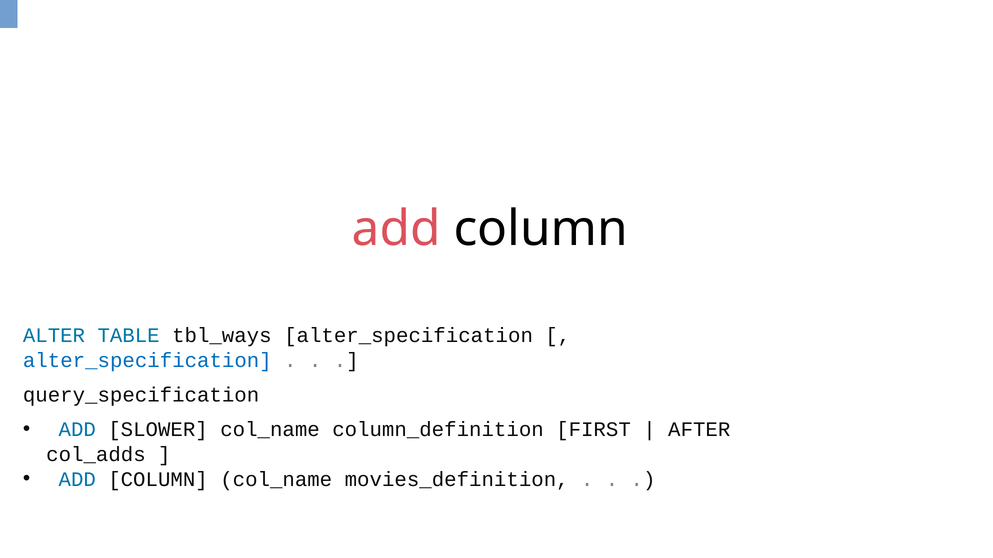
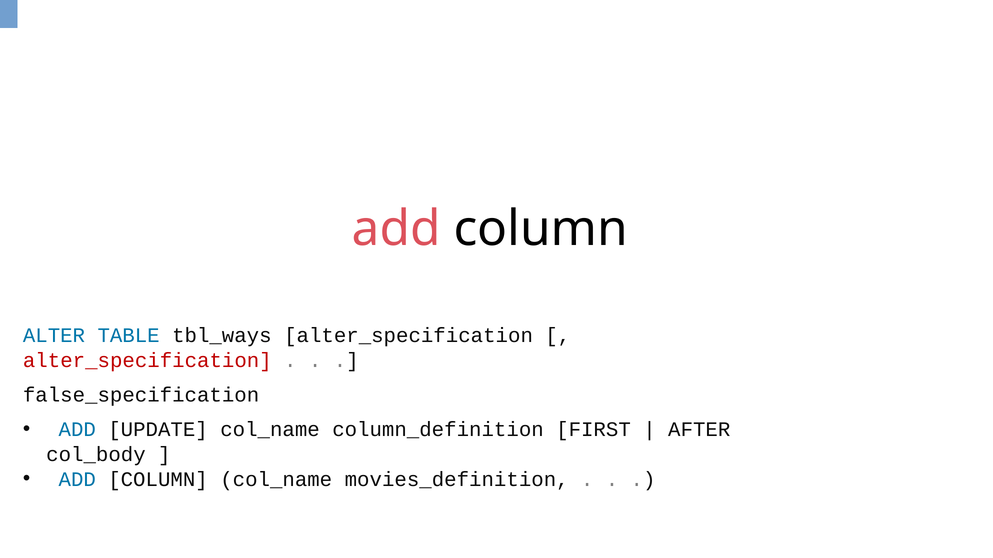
alter_specification colour: blue -> red (147, 361)
query_specification: query_specification -> false_specification (141, 395)
SLOWER: SLOWER -> UPDATE (158, 430)
col_adds: col_adds -> col_body (96, 455)
